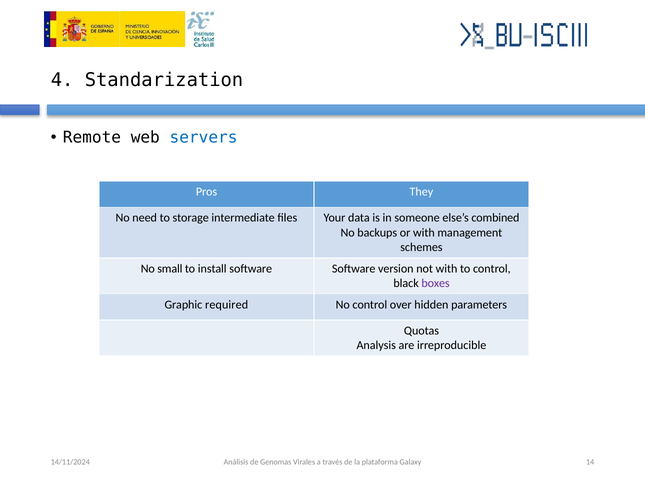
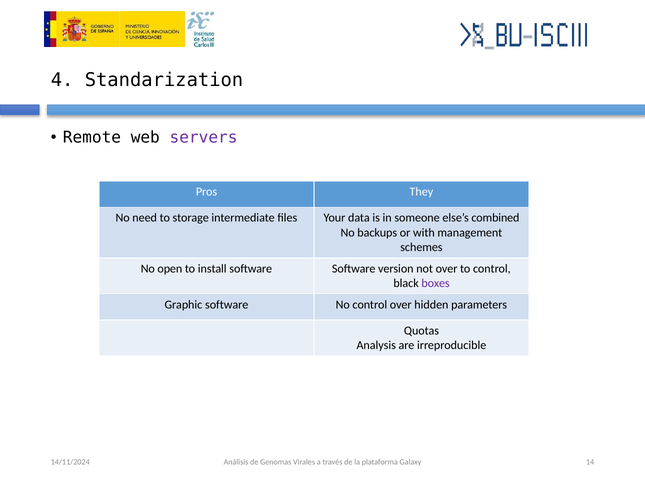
servers colour: blue -> purple (204, 137)
small: small -> open (170, 268)
not with: with -> over (447, 268)
Graphic required: required -> software (227, 304)
